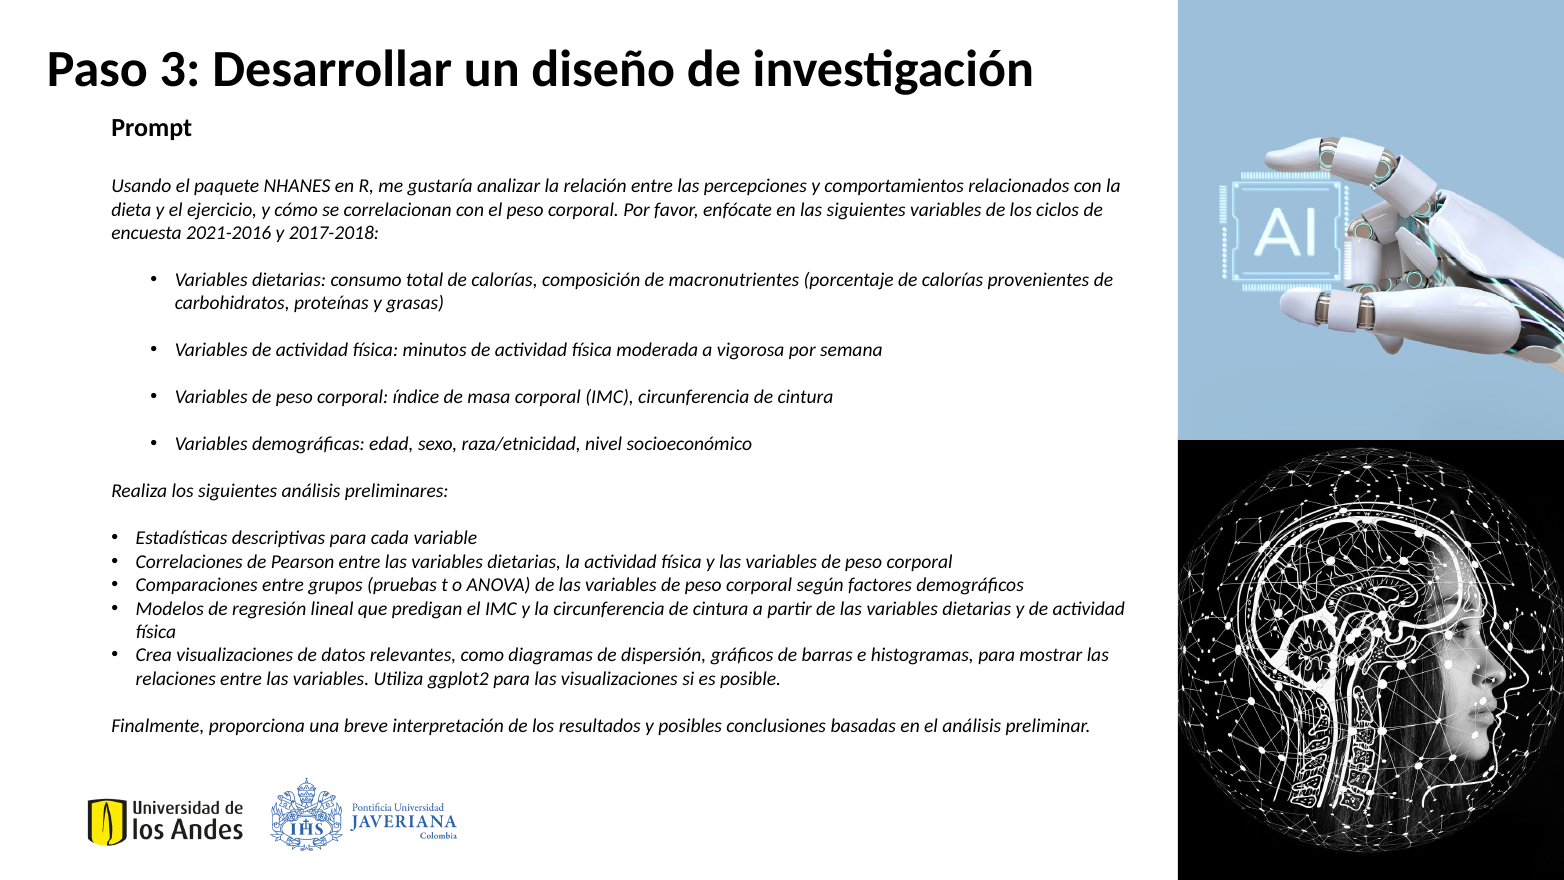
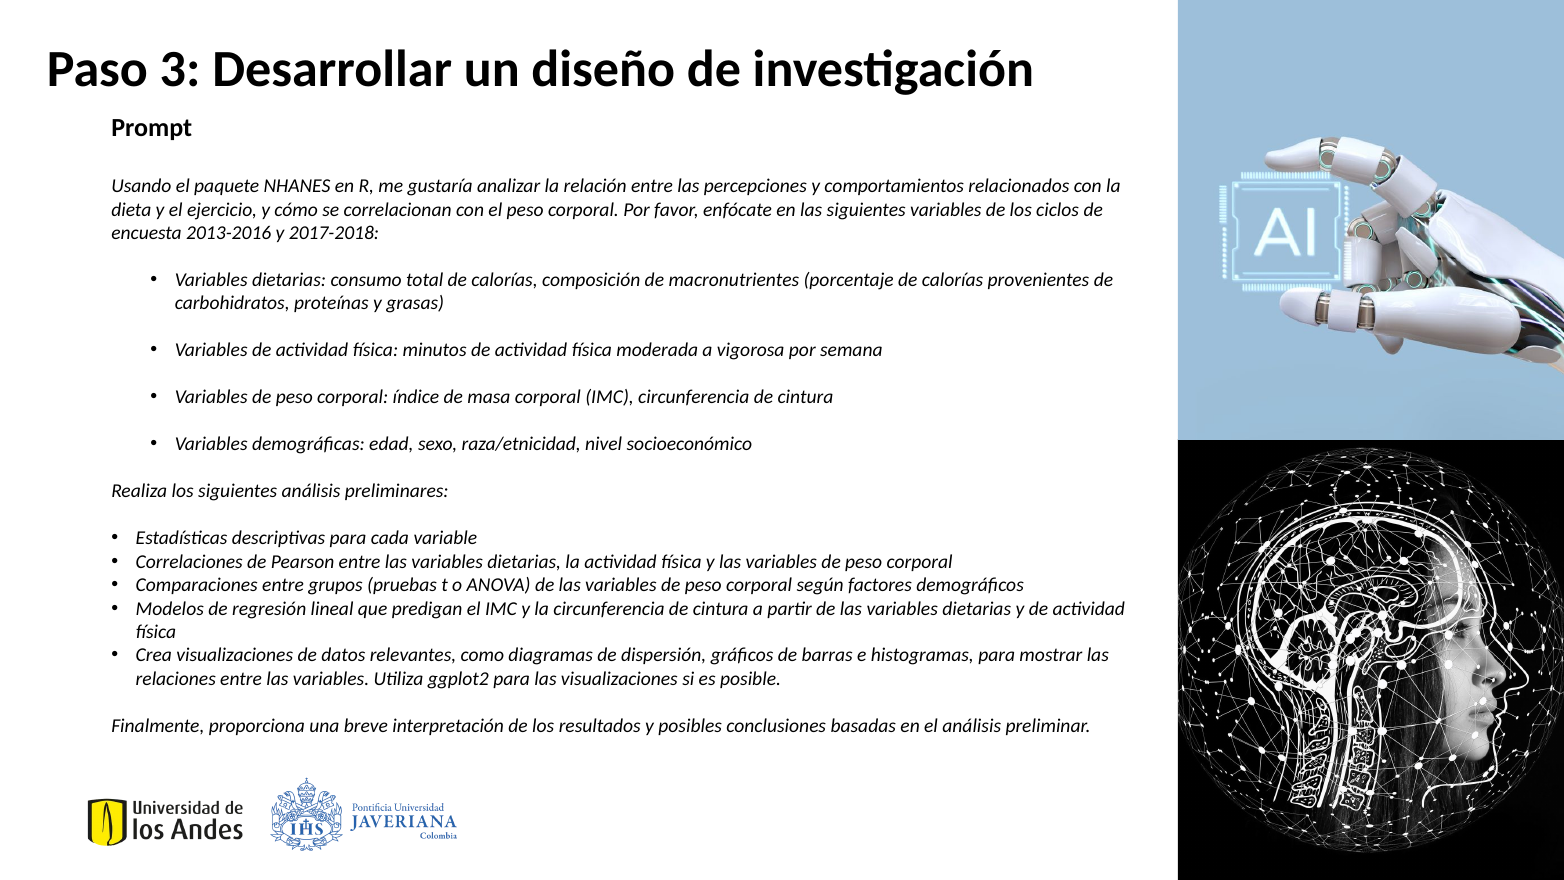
2021-2016: 2021-2016 -> 2013-2016 (229, 233)
